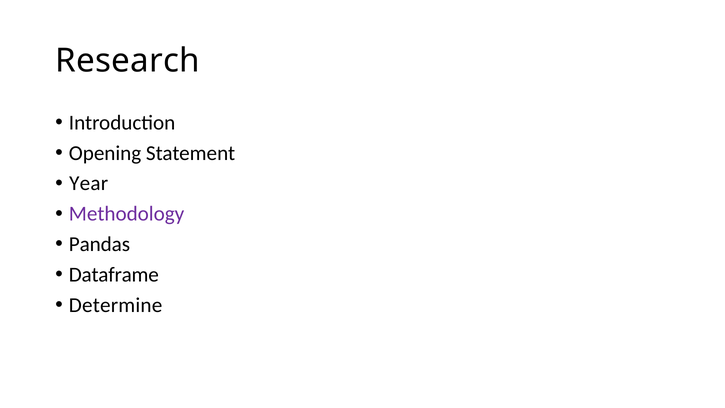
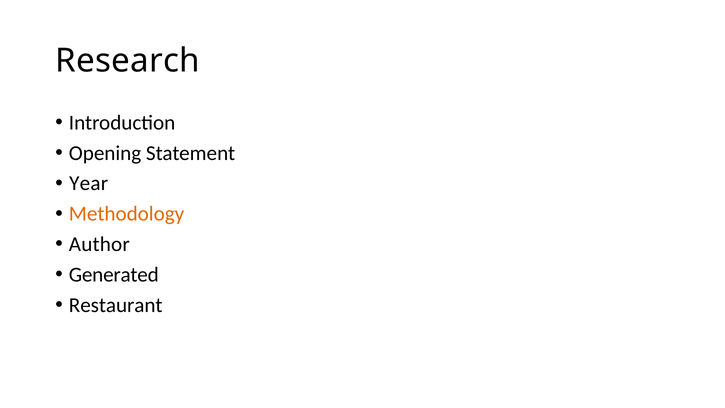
Methodology colour: purple -> orange (127, 214)
Pandas: Pandas -> Author (99, 244)
Dataframe: Dataframe -> Generated (114, 275)
Determine: Determine -> Restaurant (116, 305)
